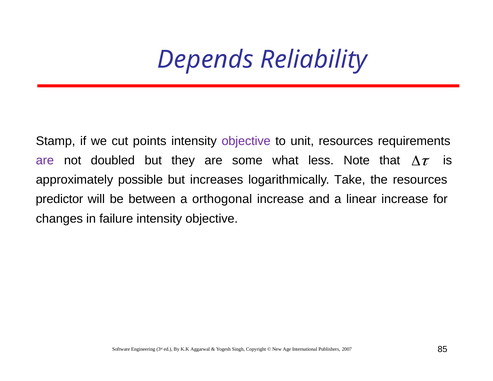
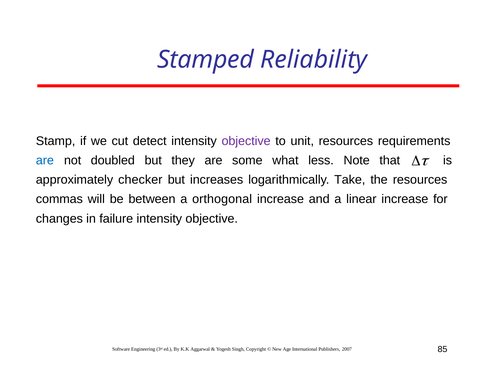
Depends: Depends -> Stamped (205, 60)
points: points -> detect (150, 141)
are colour: purple -> blue (45, 160)
possible: possible -> checker (140, 180)
predictor: predictor -> commas (59, 199)
